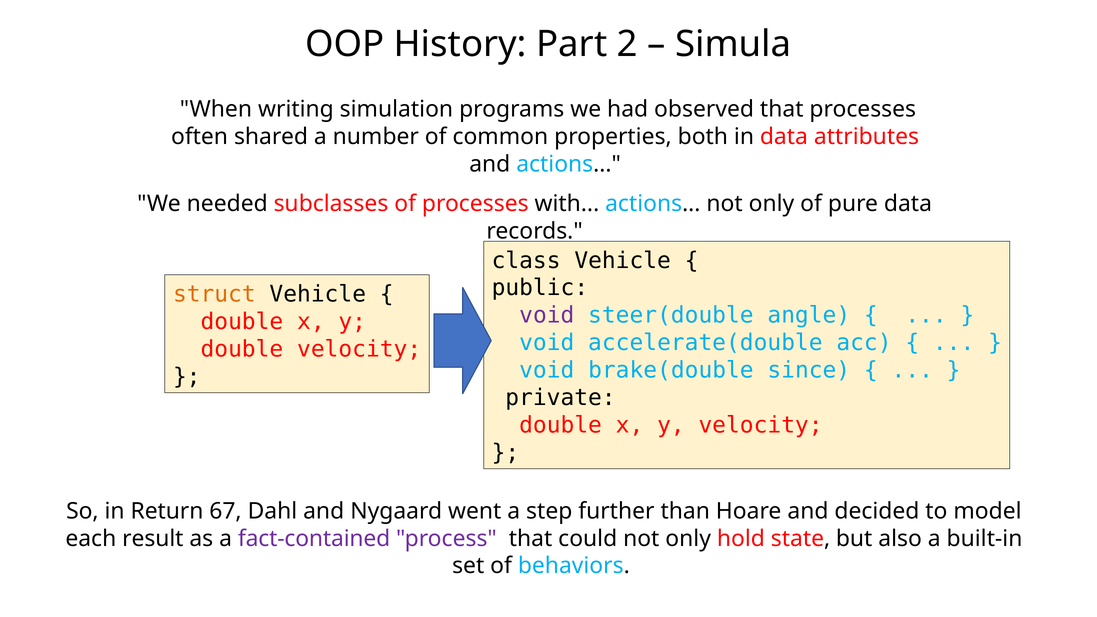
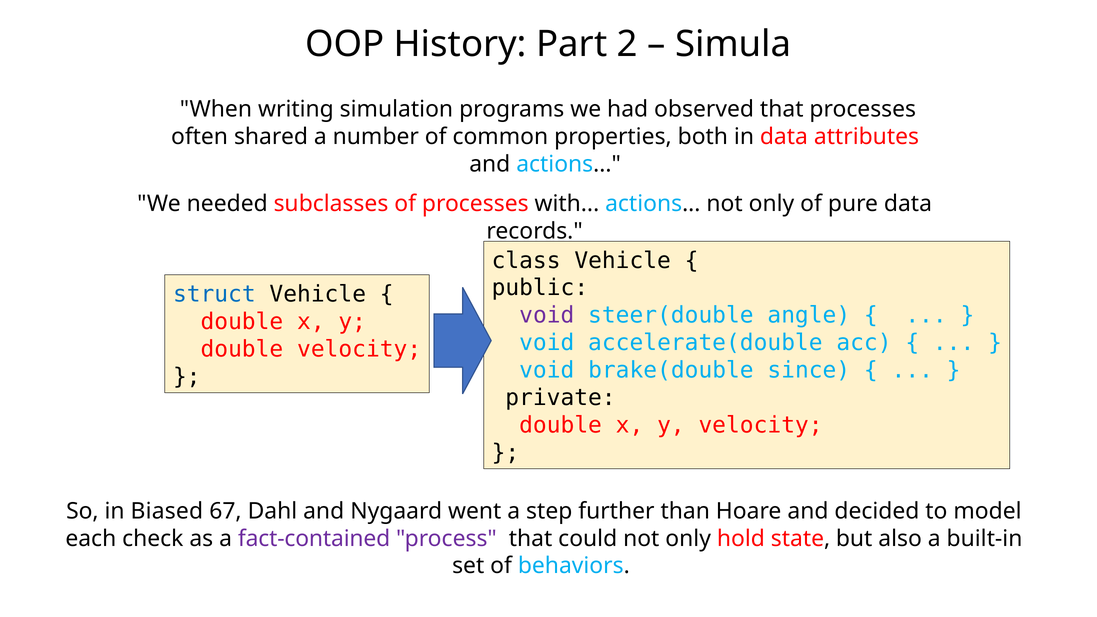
struct colour: orange -> blue (214, 294)
Return: Return -> Biased (167, 511)
result: result -> check (153, 539)
